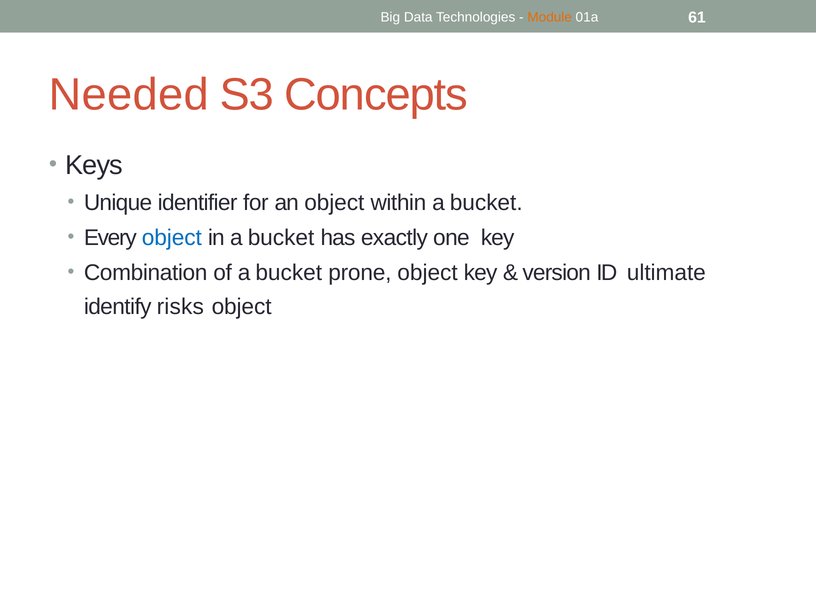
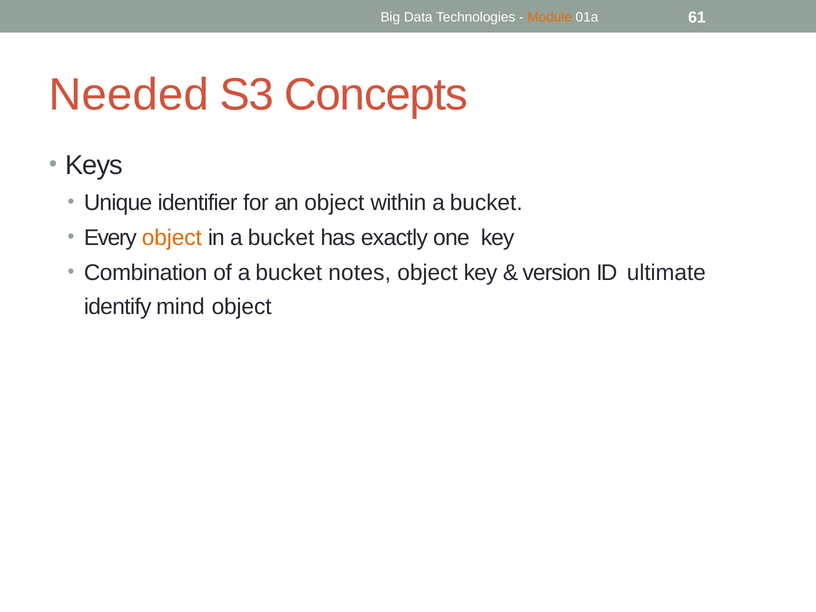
object colour: blue -> orange (172, 238)
prone: prone -> notes (360, 273)
risks: risks -> mind (180, 307)
